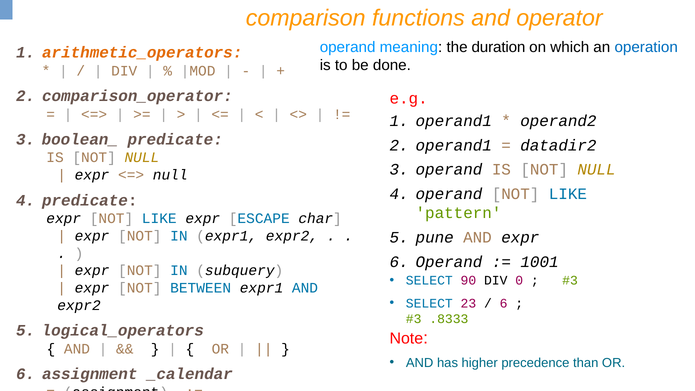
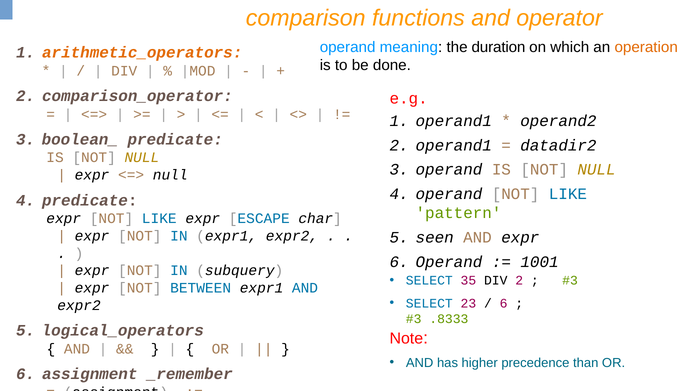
operation colour: blue -> orange (646, 47)
pune: pune -> seen (435, 237)
90: 90 -> 35 (468, 281)
DIV 0: 0 -> 2 (519, 281)
_calendar: _calendar -> _remember (190, 374)
